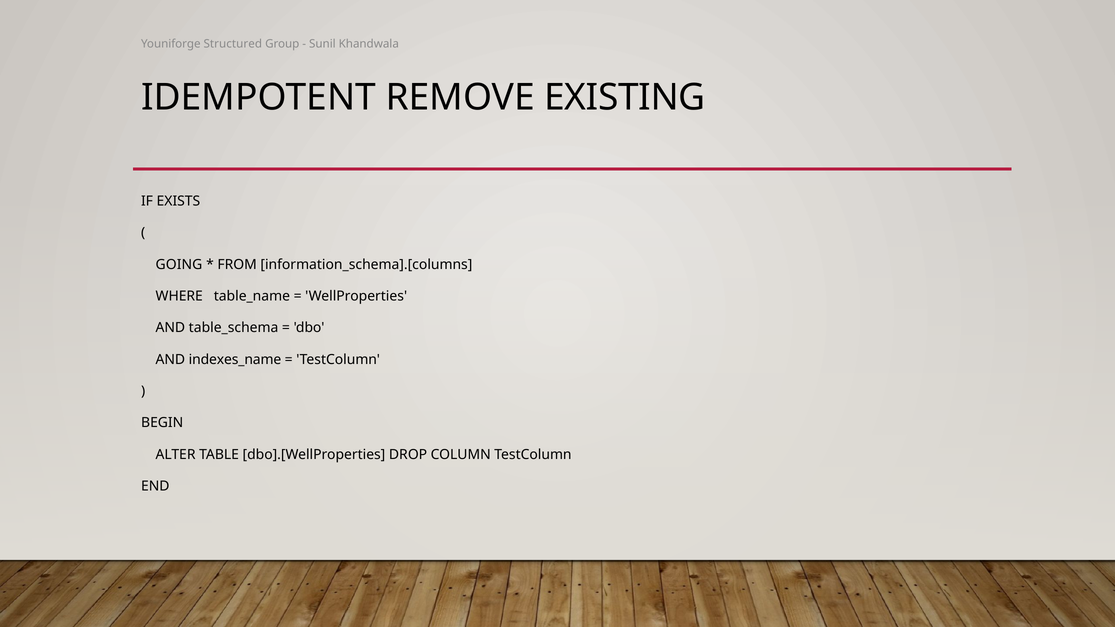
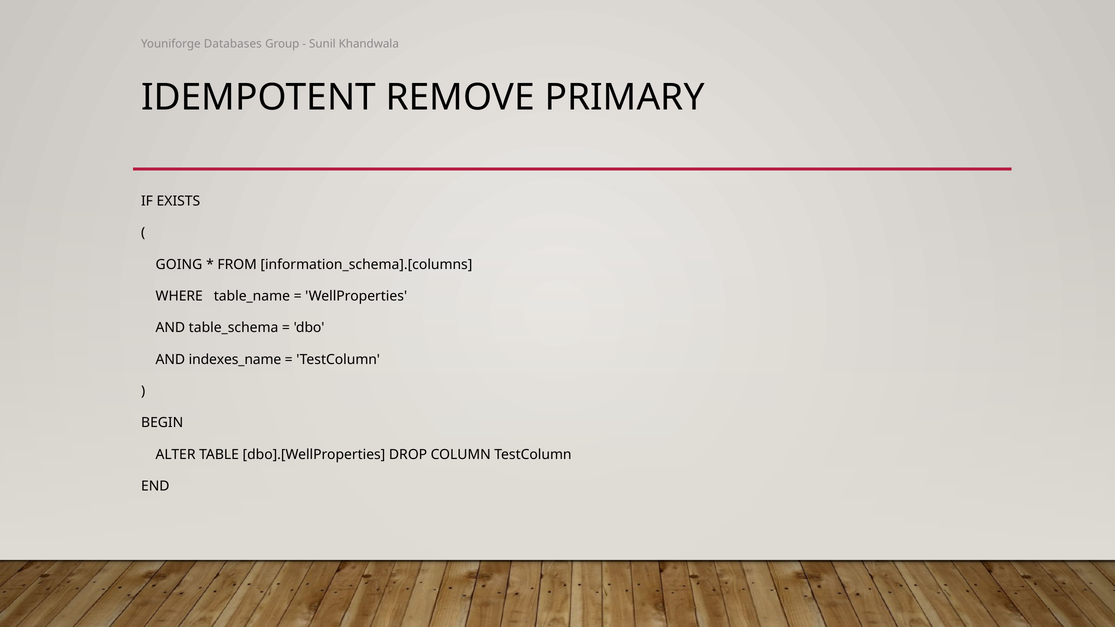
Structured: Structured -> Databases (233, 44)
EXISTING: EXISTING -> PRIMARY (625, 98)
